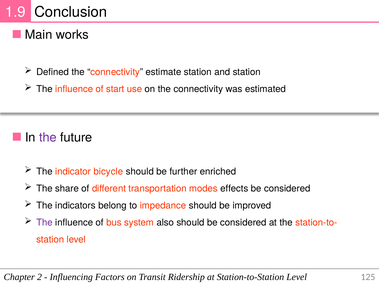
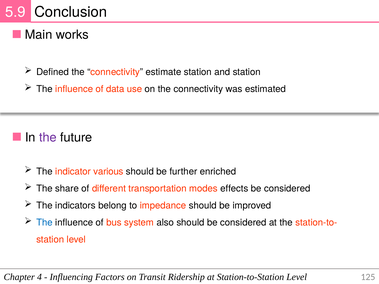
1.9: 1.9 -> 5.9 (15, 12)
start: start -> data (115, 89)
bicycle: bicycle -> various (108, 172)
The colour: purple -> blue (44, 223)
2: 2 -> 4 (39, 277)
